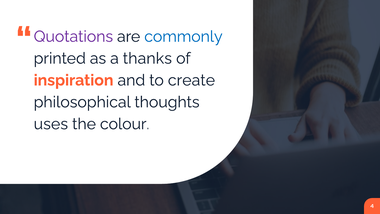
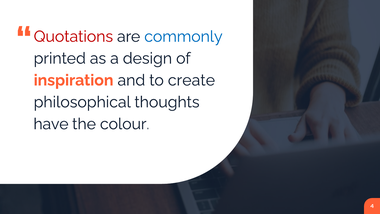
Quotations colour: purple -> red (73, 36)
thanks: thanks -> design (147, 58)
uses: uses -> have (51, 124)
